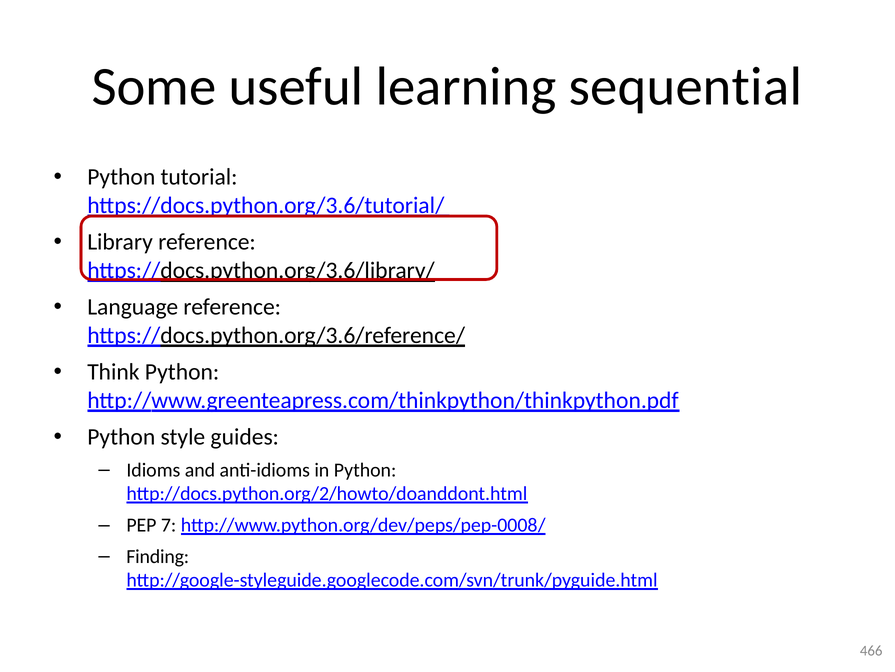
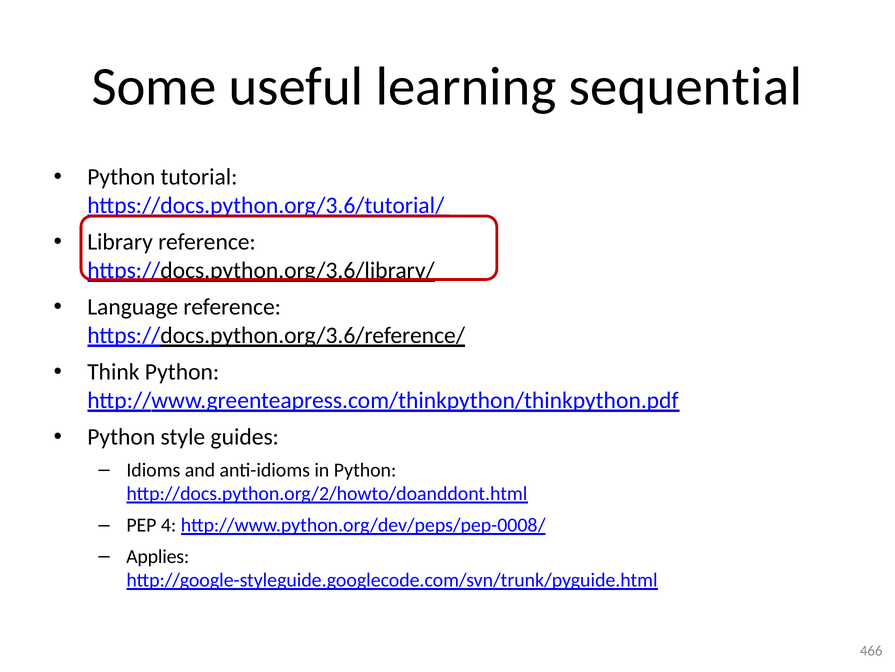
7: 7 -> 4 (169, 525)
Finding: Finding -> Applies (158, 556)
